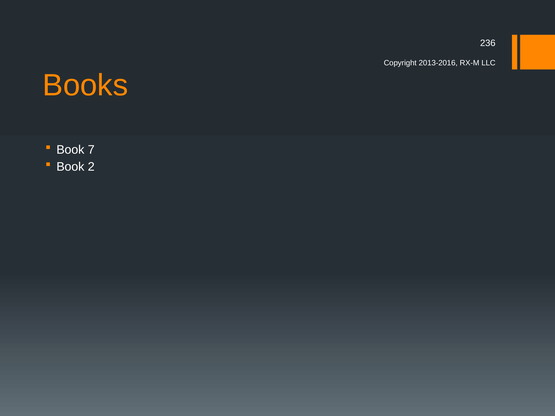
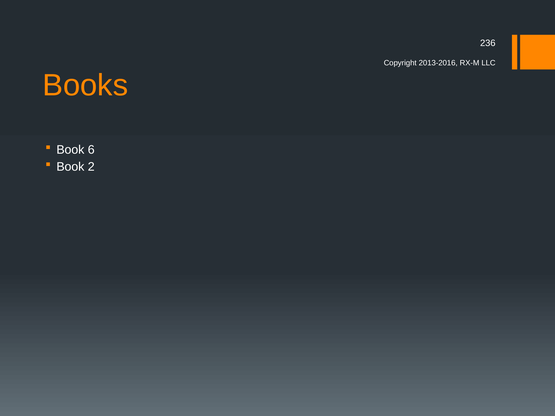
7: 7 -> 6 (91, 150)
